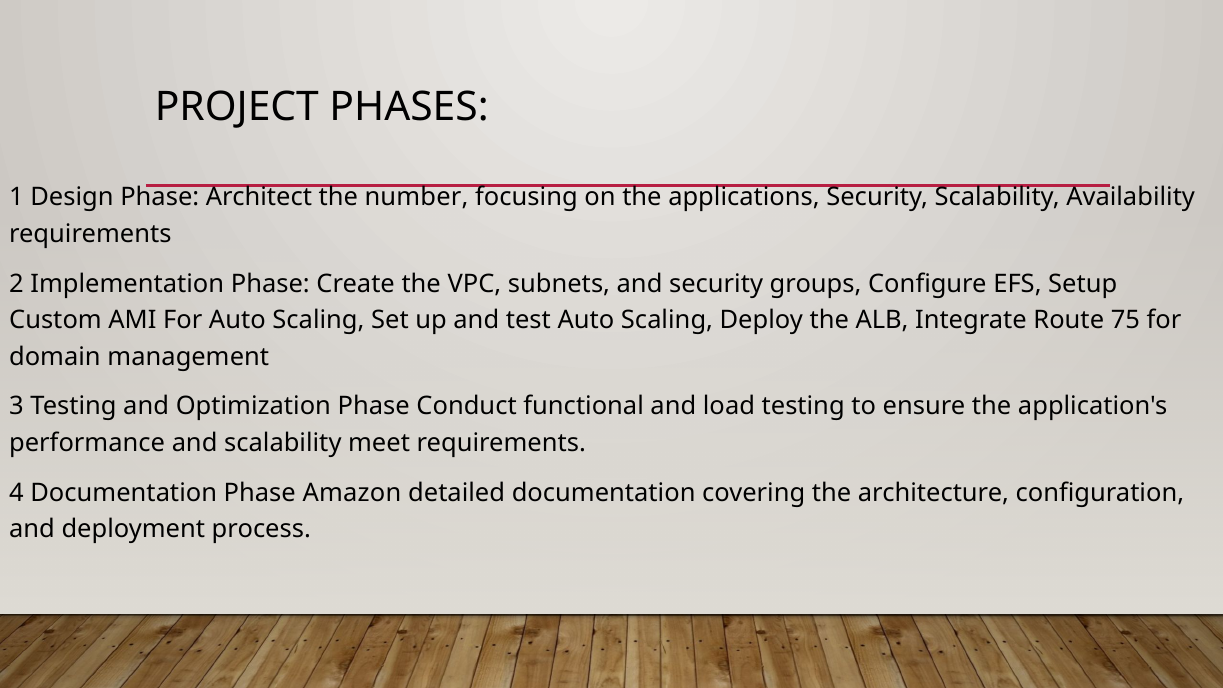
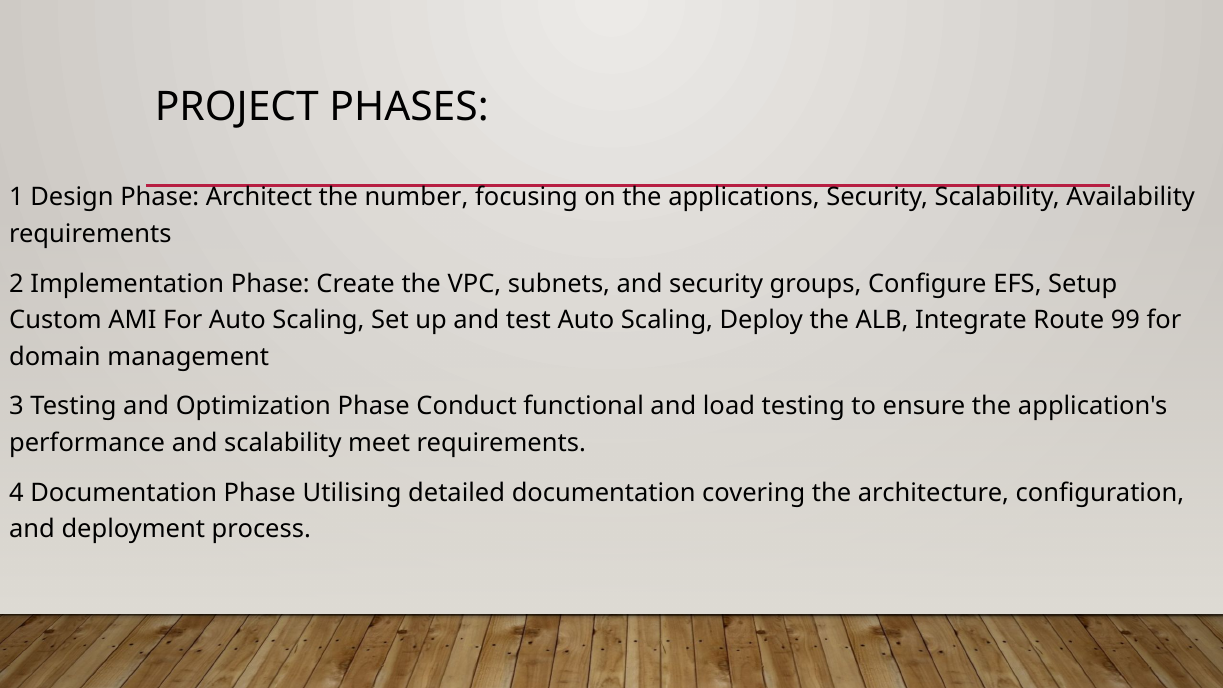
75: 75 -> 99 (1125, 320)
Amazon: Amazon -> Utilising (352, 493)
